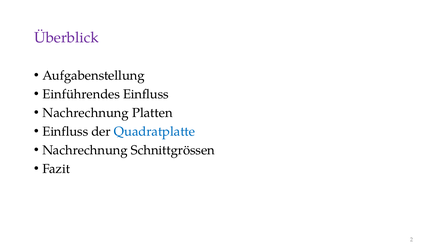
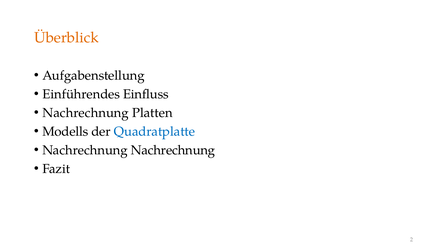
Überblick colour: purple -> orange (66, 38)
Einfluss: Einfluss -> Modells (65, 132)
Nachrechnung Schnittgrössen: Schnittgrössen -> Nachrechnung (173, 150)
